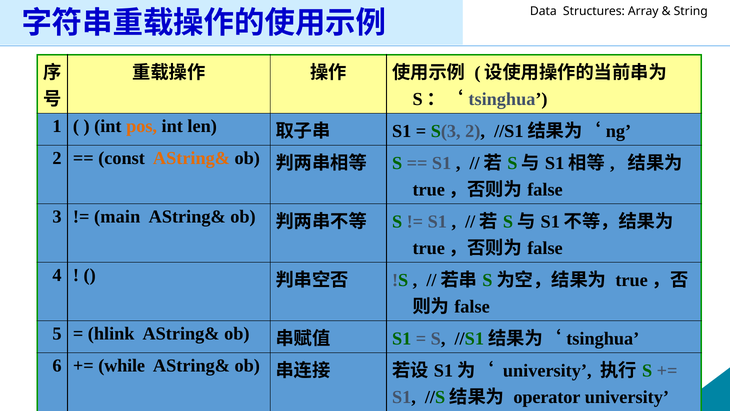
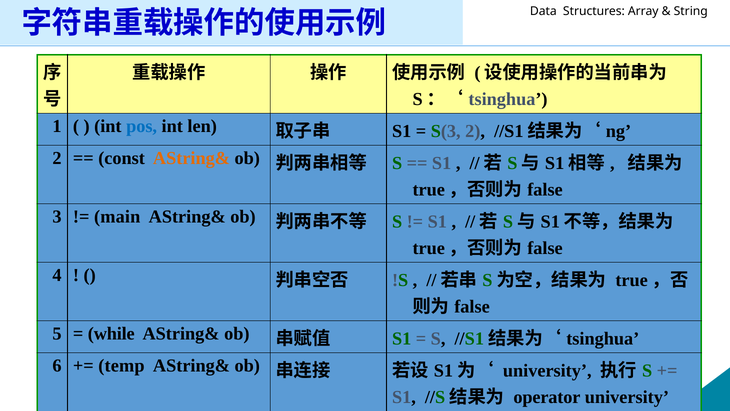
pos colour: orange -> blue (142, 126)
hlink: hlink -> while (111, 333)
while: while -> temp (121, 365)
